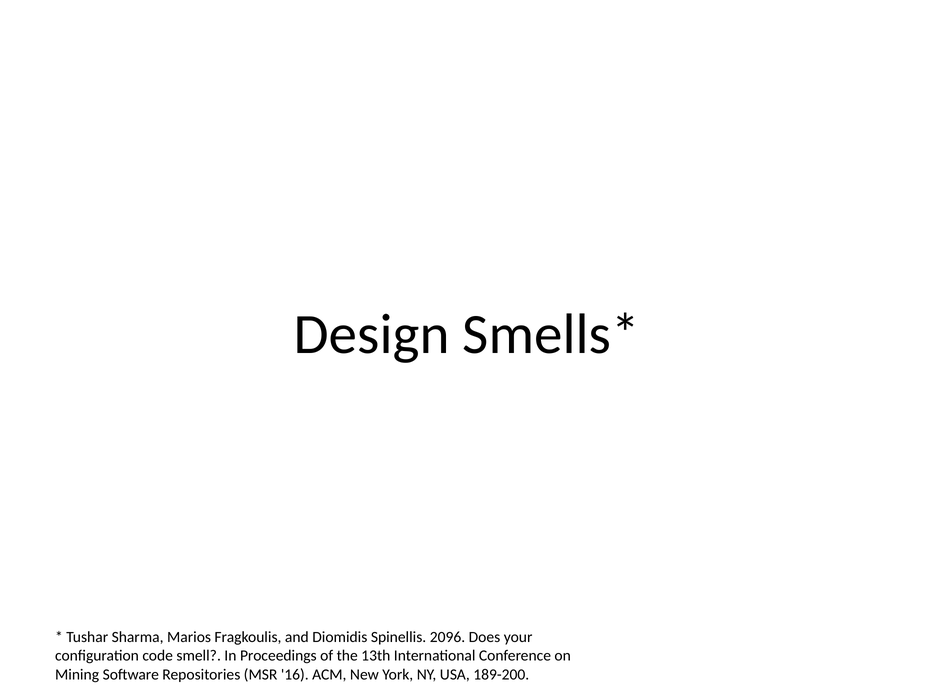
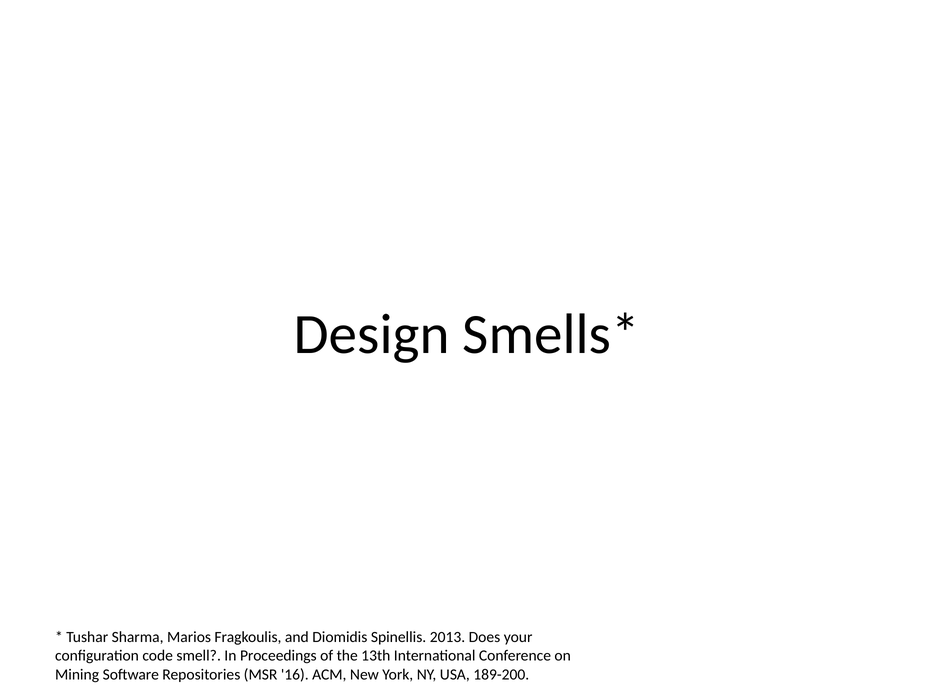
2096: 2096 -> 2013 (448, 638)
